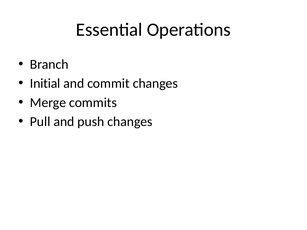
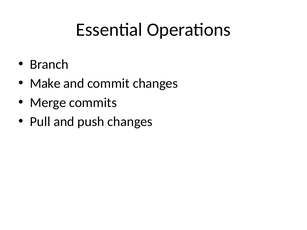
Initial: Initial -> Make (45, 84)
